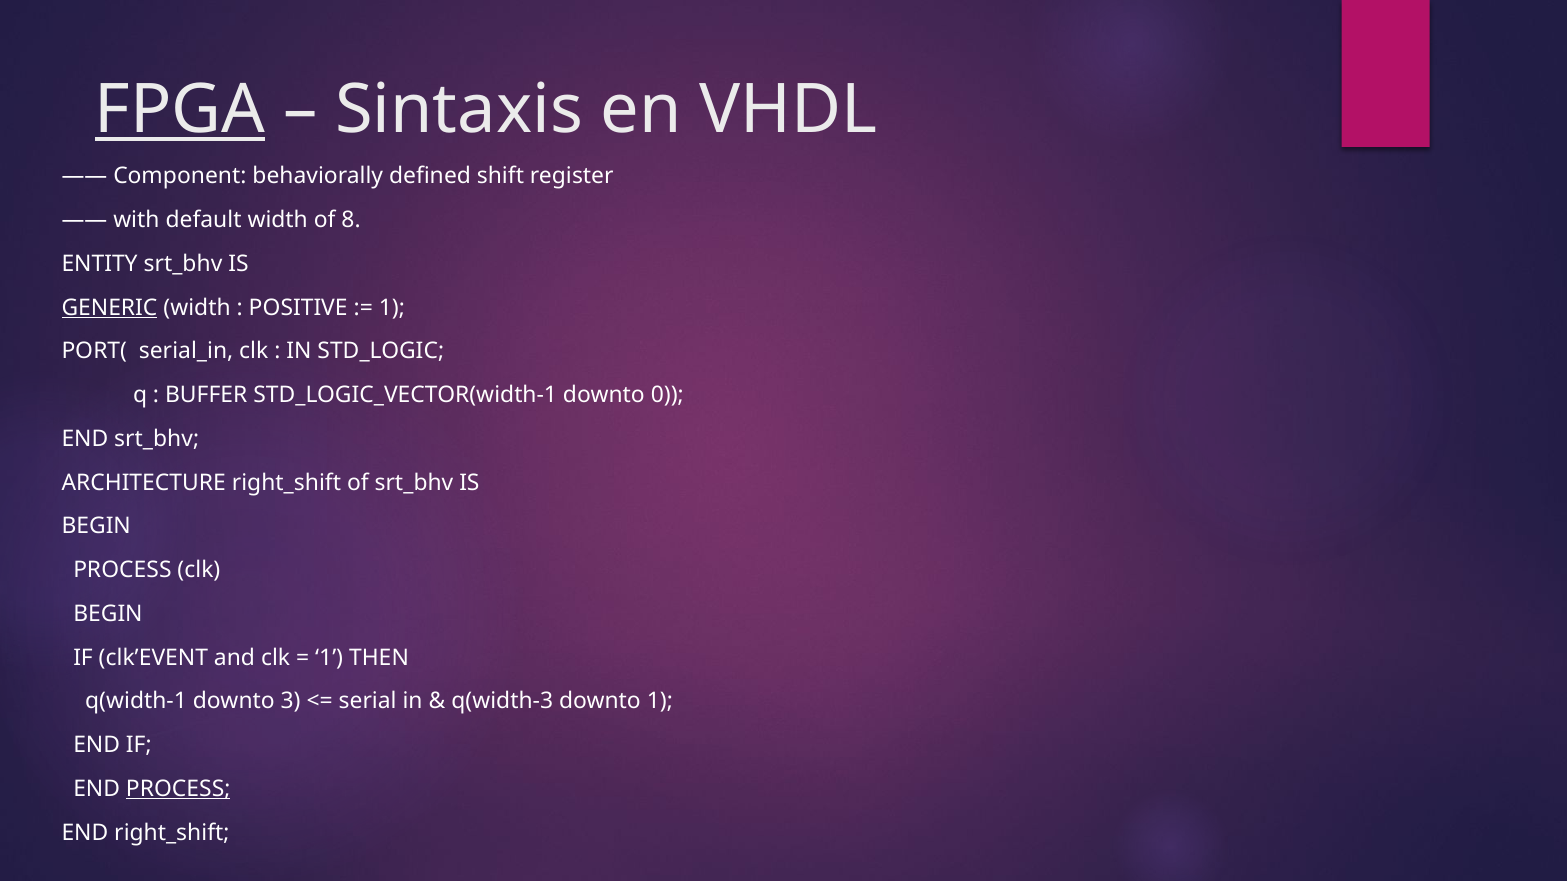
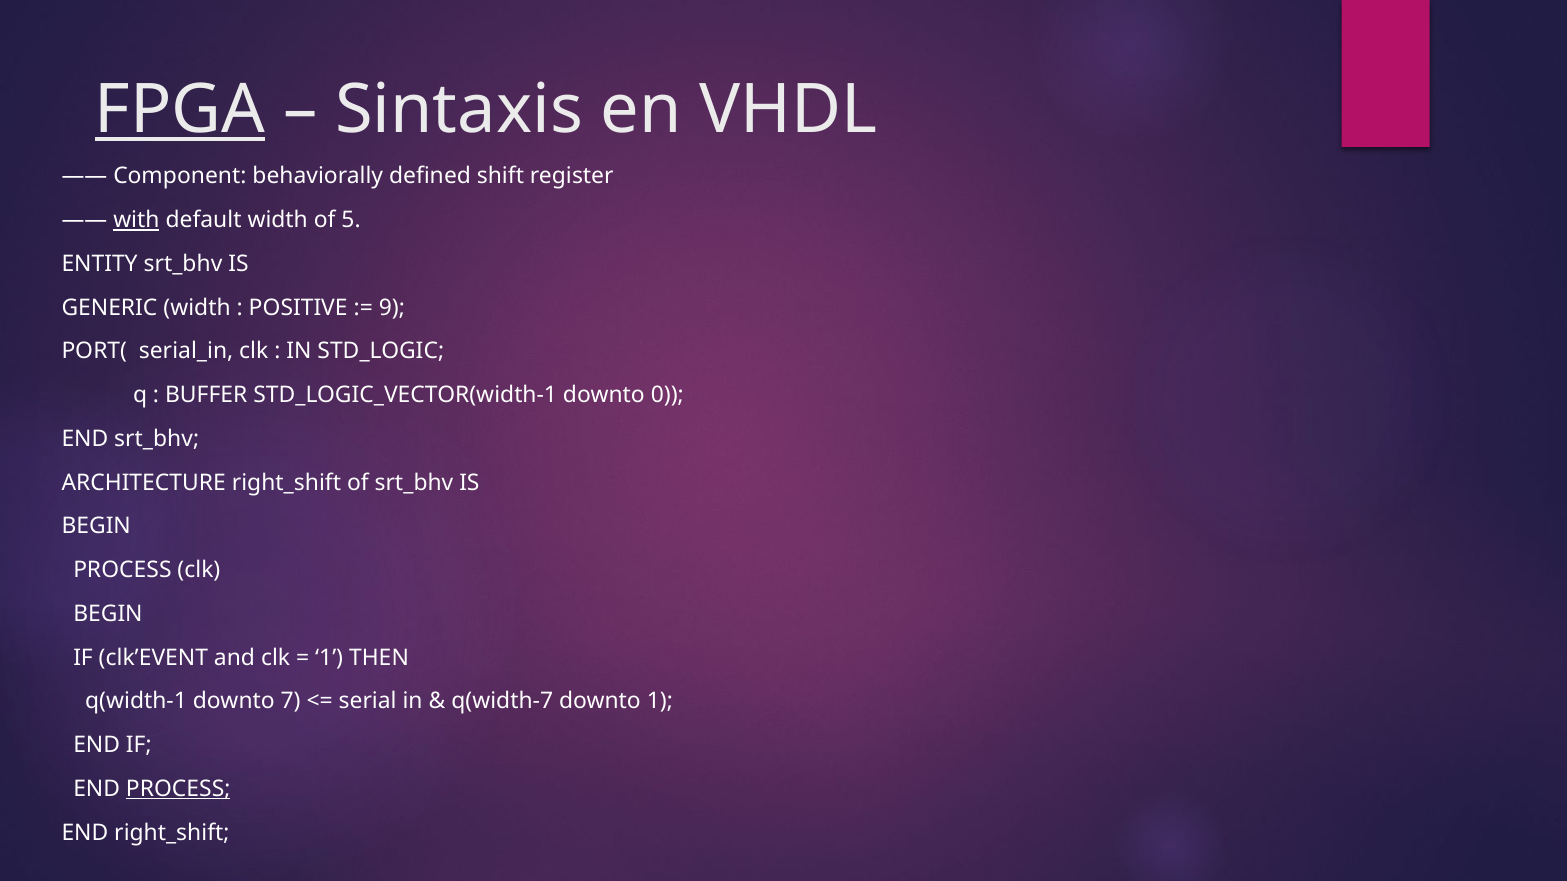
with underline: none -> present (136, 220)
8: 8 -> 5 (351, 220)
GENERIC underline: present -> none (109, 308)
1: 1 -> 9 (392, 308)
3: 3 -> 7 (291, 702)
q(width-3: q(width-3 -> q(width-7 (502, 702)
